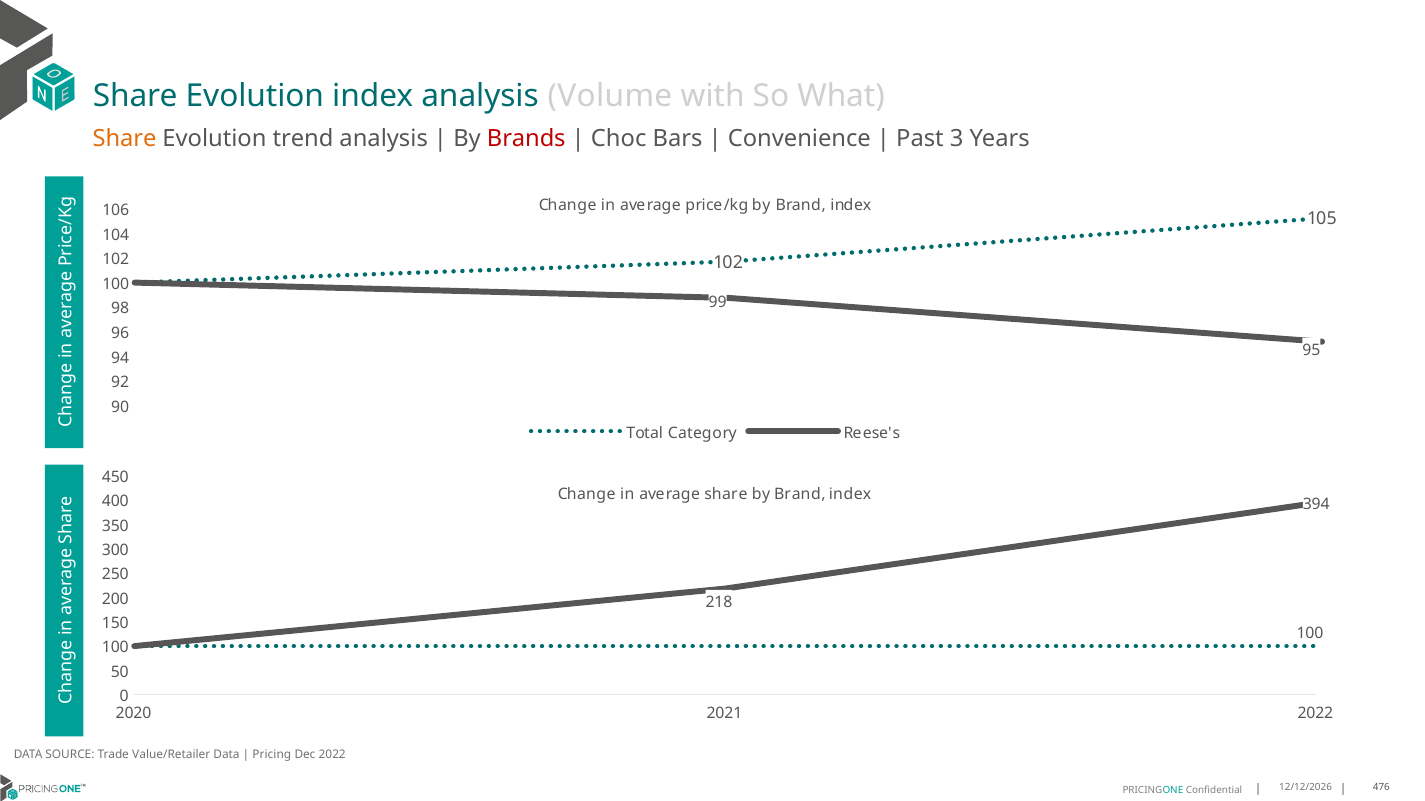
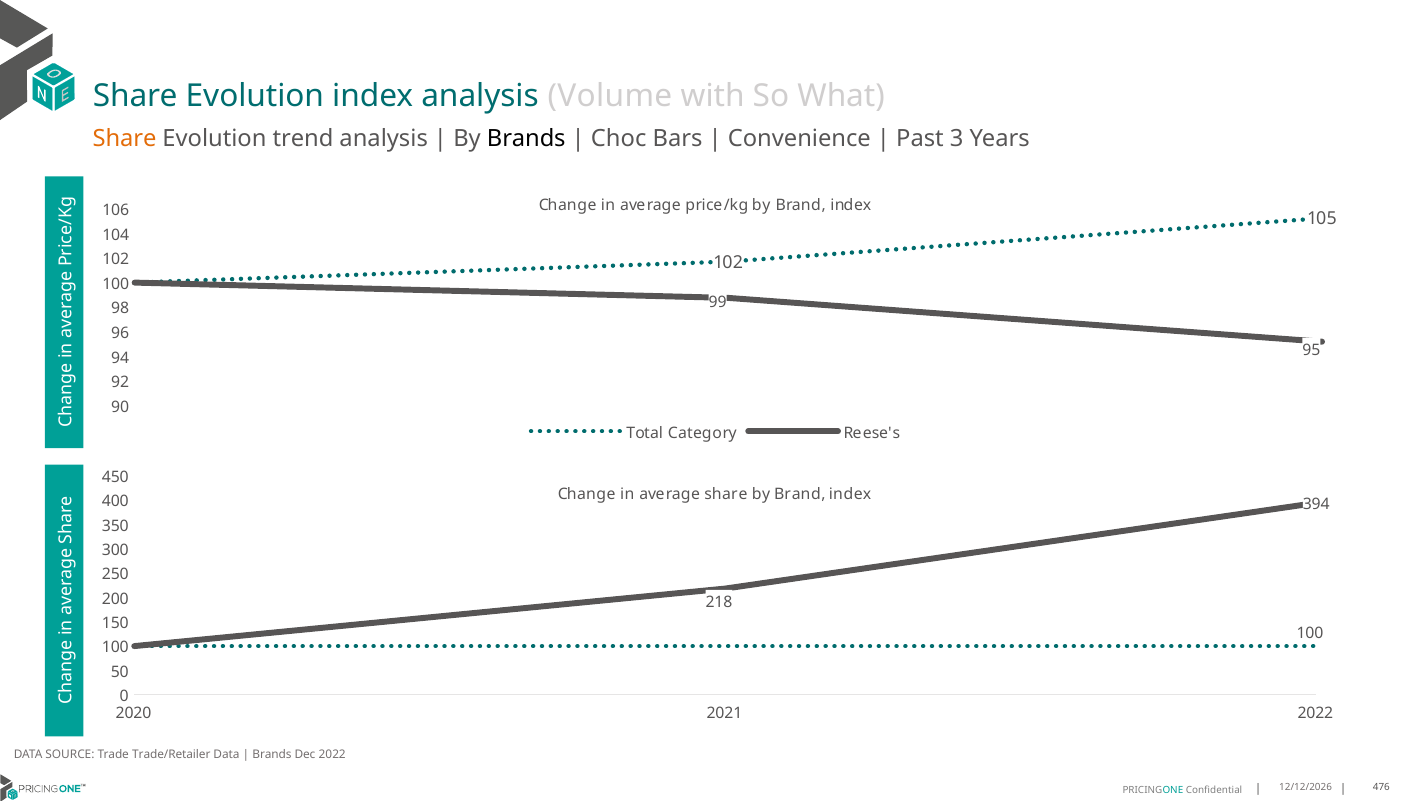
Brands colour: red -> black (526, 139)
Value/Retailer: Value/Retailer -> Trade/Retailer (171, 755)
Pricing: Pricing -> Brands (272, 755)
